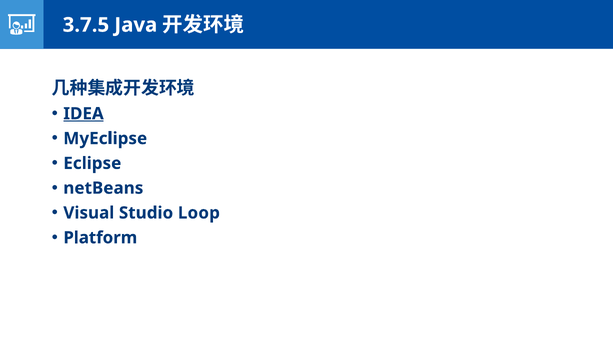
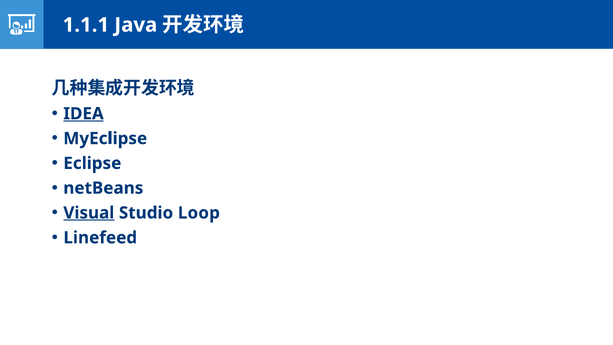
3.7.5: 3.7.5 -> 1.1.1 (86, 25)
Visual underline: none -> present (89, 213)
Platform: Platform -> Linefeed (100, 238)
